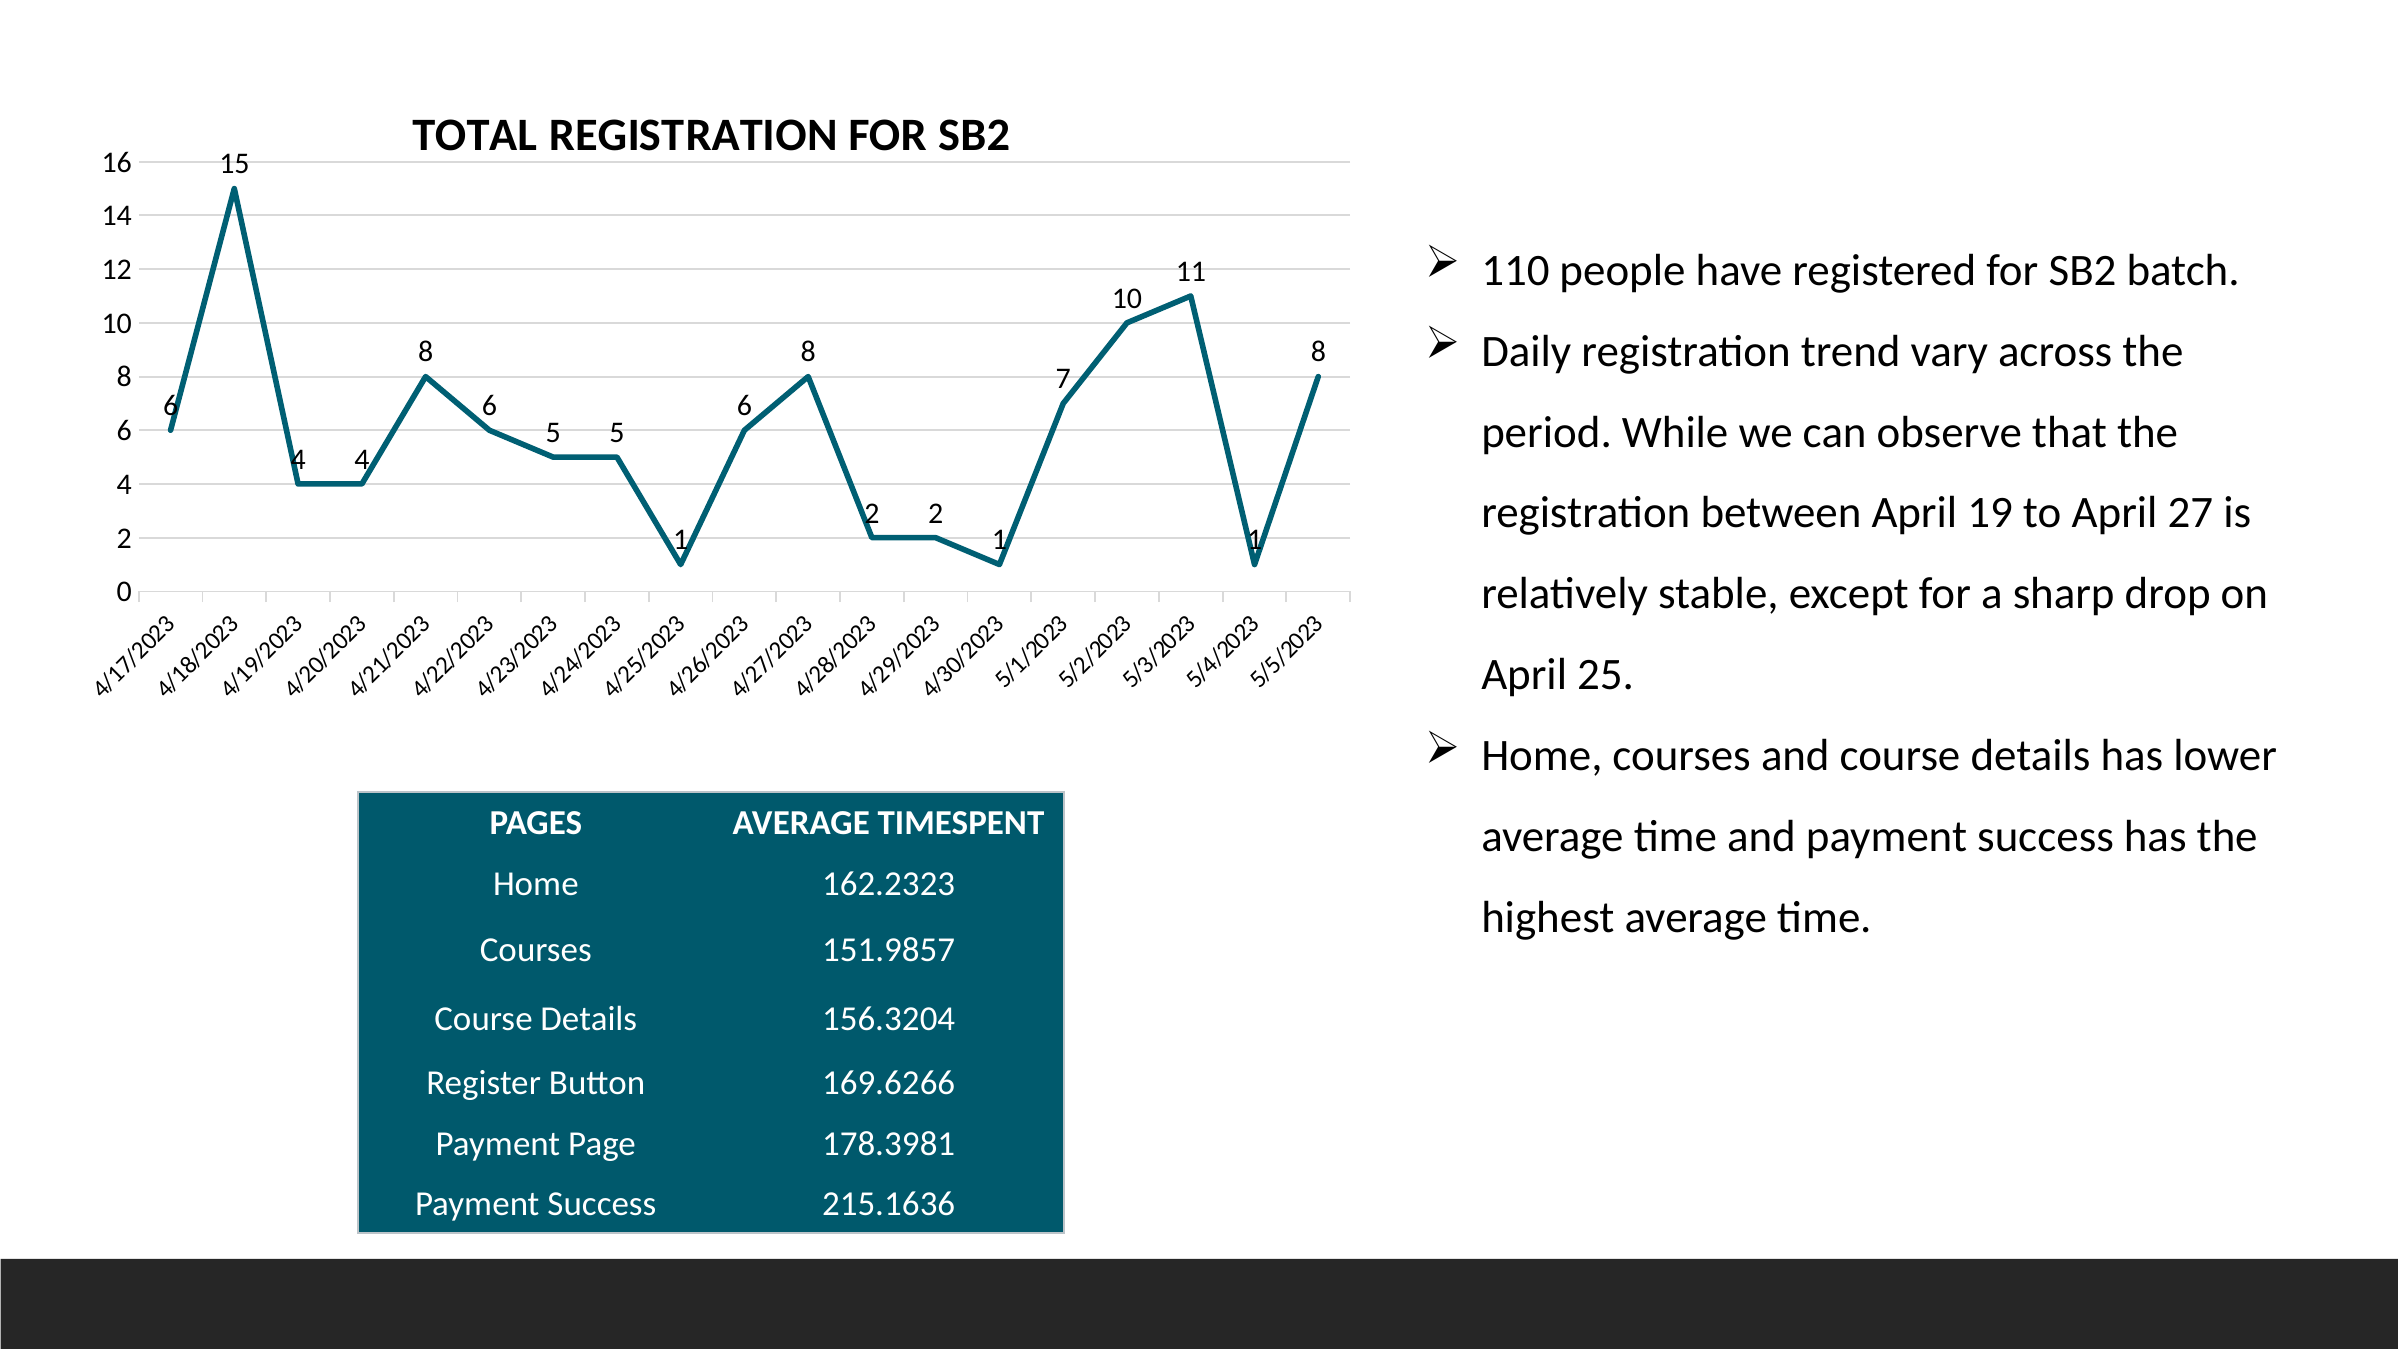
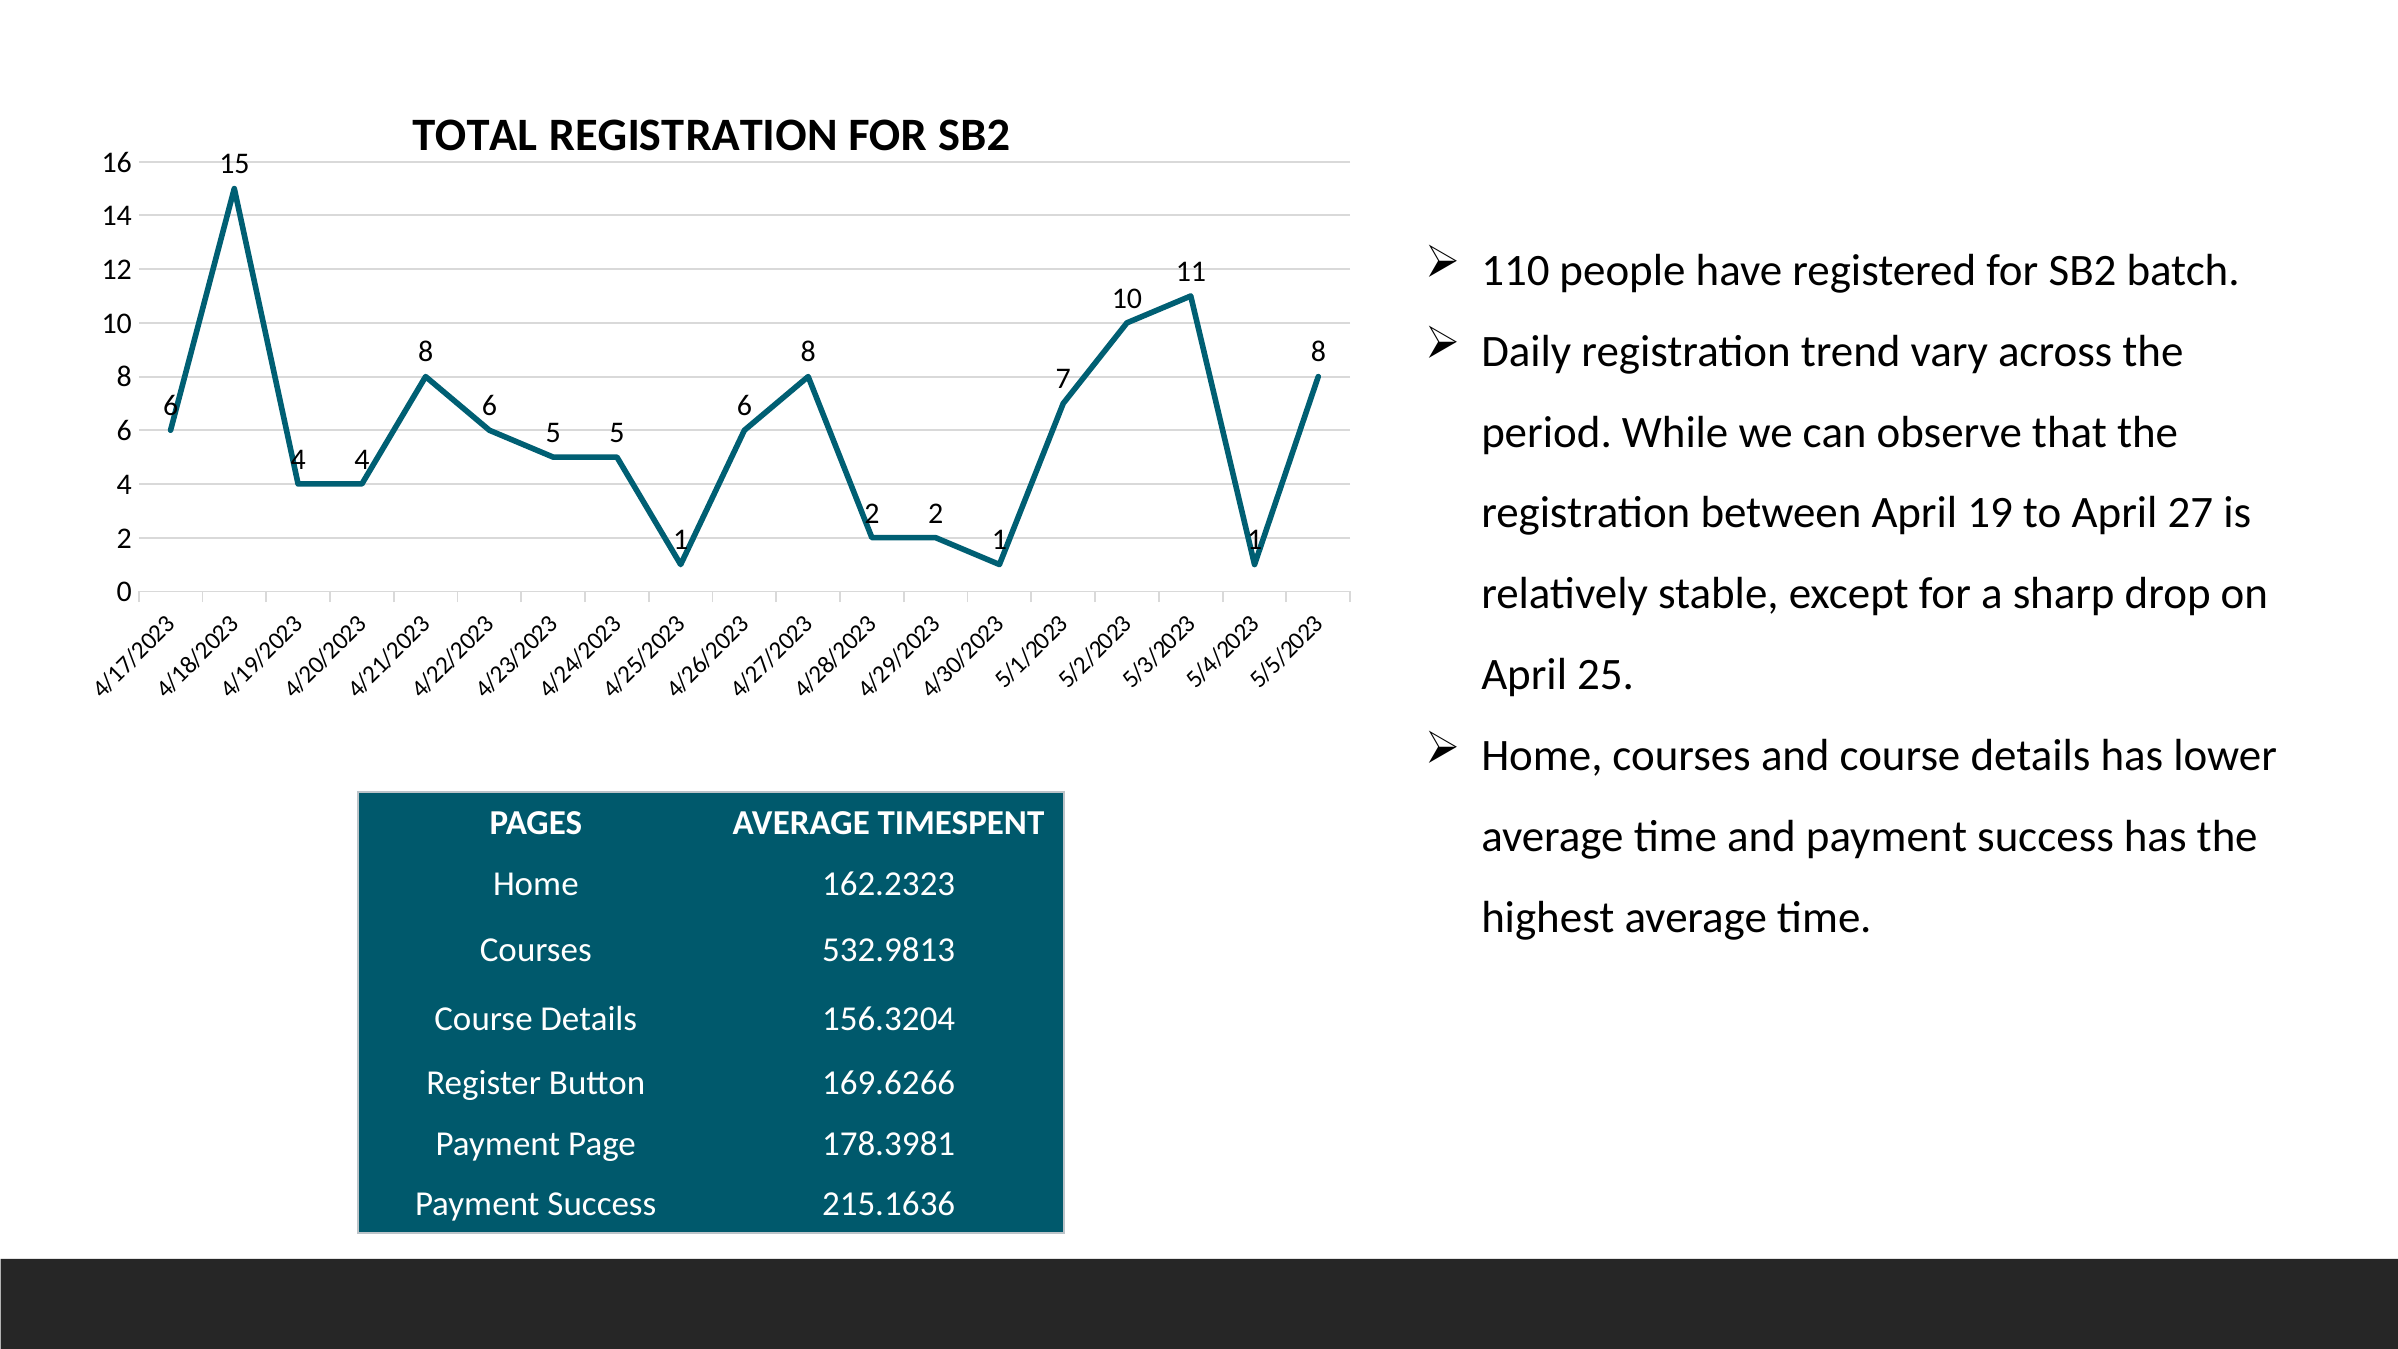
151.9857: 151.9857 -> 532.9813 (889, 950)
